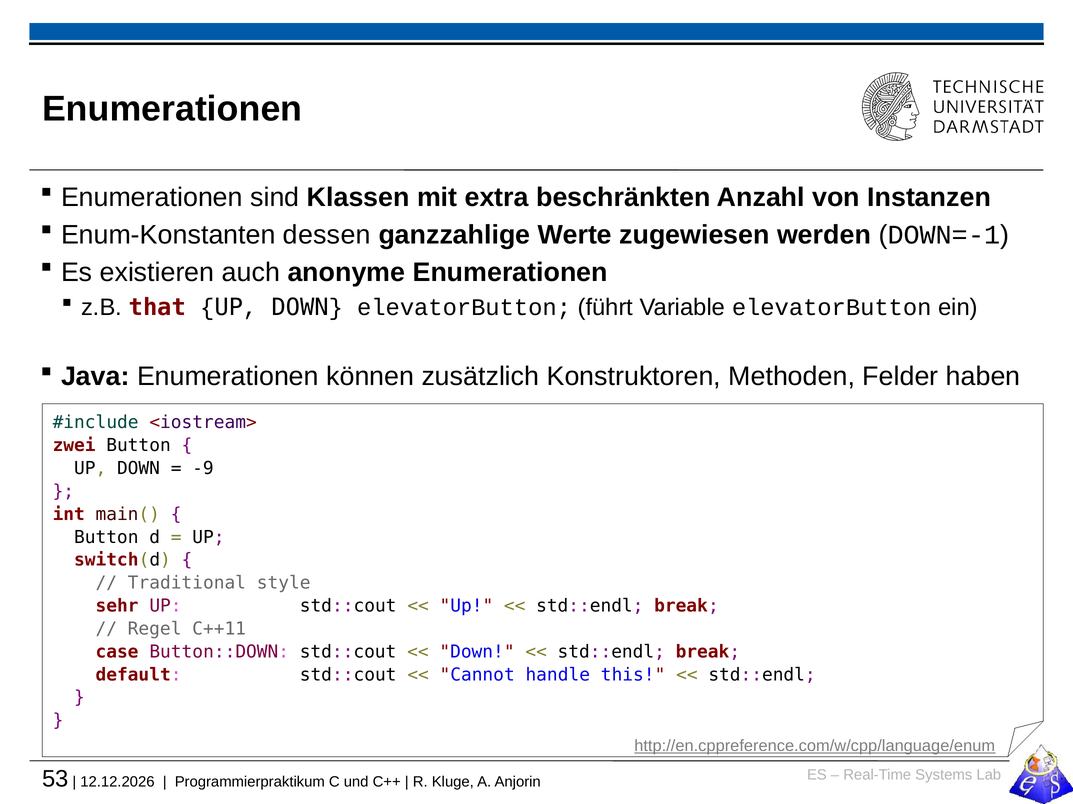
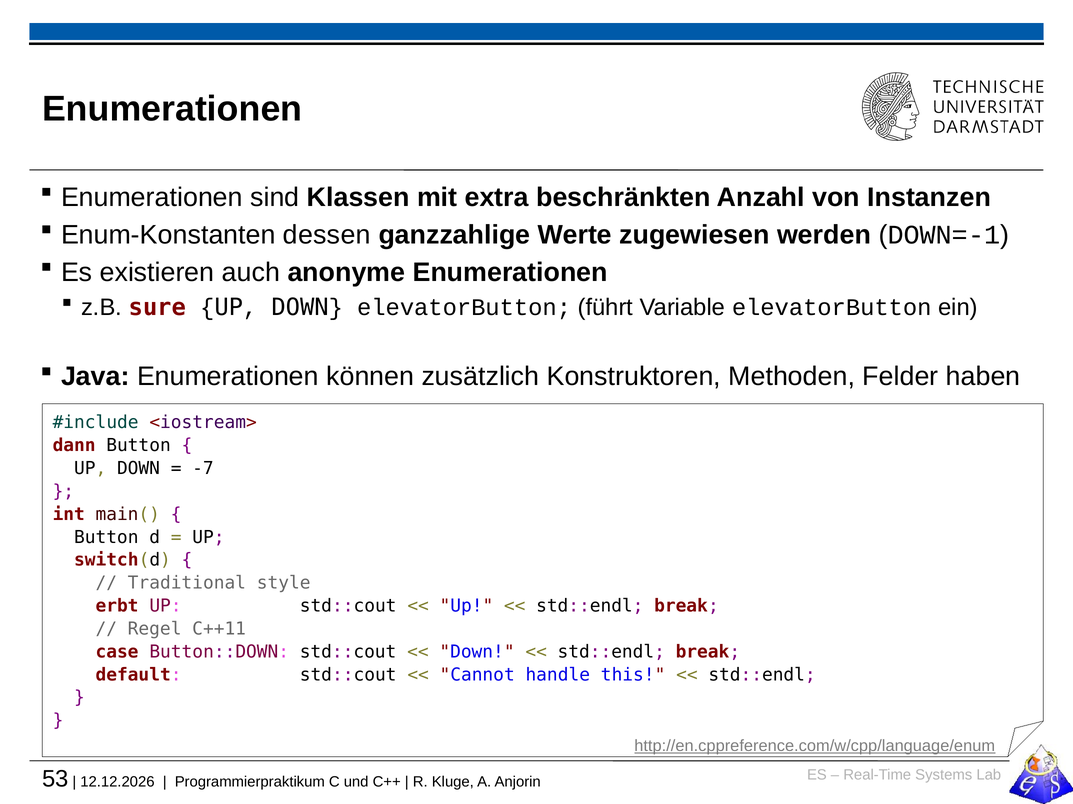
that: that -> sure (157, 308)
zwei: zwei -> dann (74, 446)
-9: -9 -> -7 (203, 469)
sehr: sehr -> erbt (117, 606)
